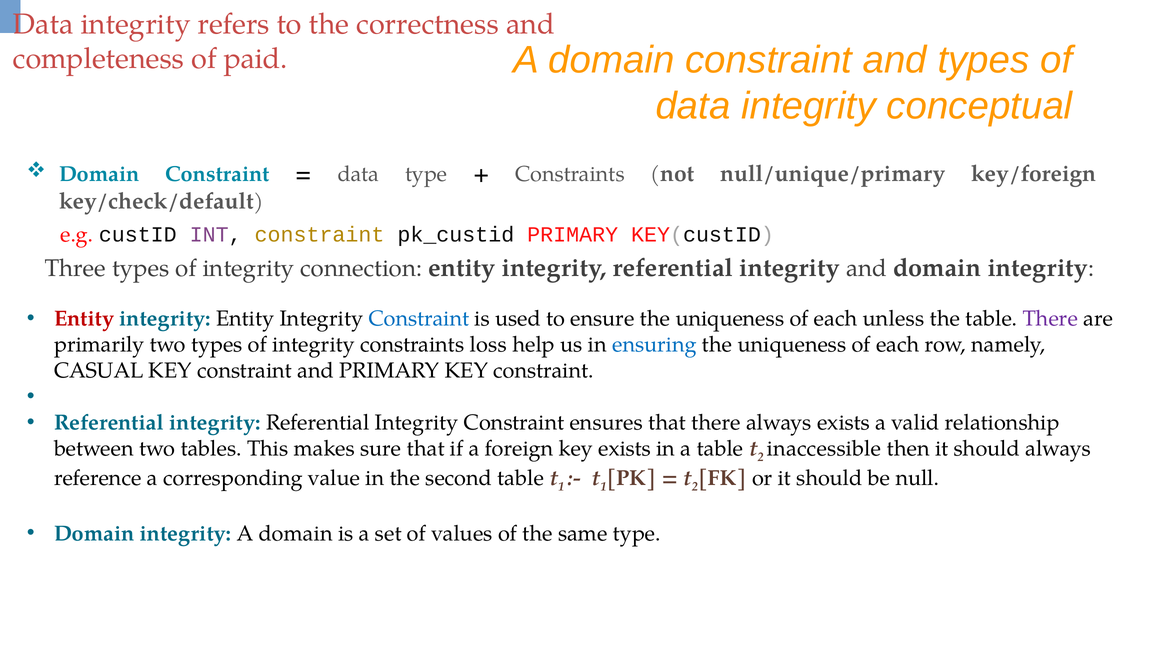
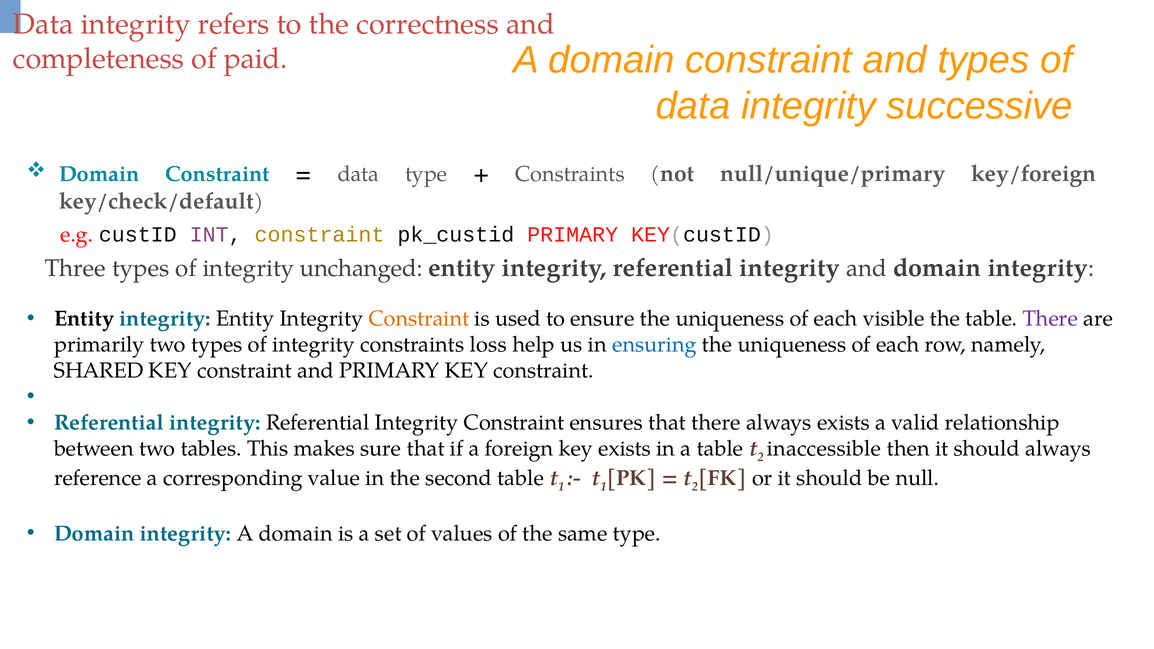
conceptual: conceptual -> successive (980, 106)
connection: connection -> unchanged (361, 268)
Entity colour: red -> black (84, 319)
Constraint colour: blue -> orange (419, 319)
unless: unless -> visible (894, 319)
CASUAL: CASUAL -> SHARED (99, 371)
